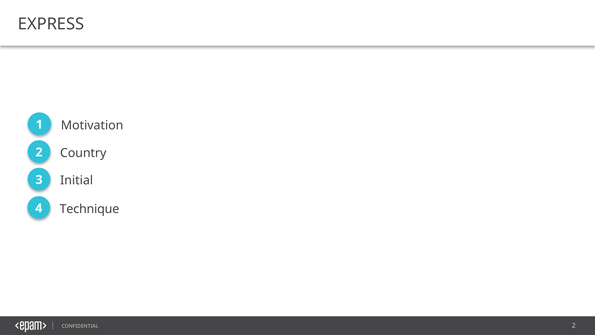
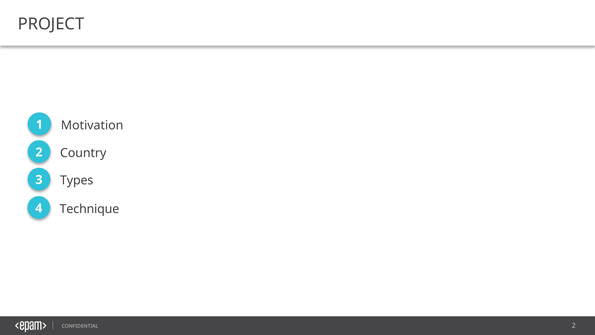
EXPRESS: EXPRESS -> PROJECT (51, 24)
Initial: Initial -> Types (77, 180)
